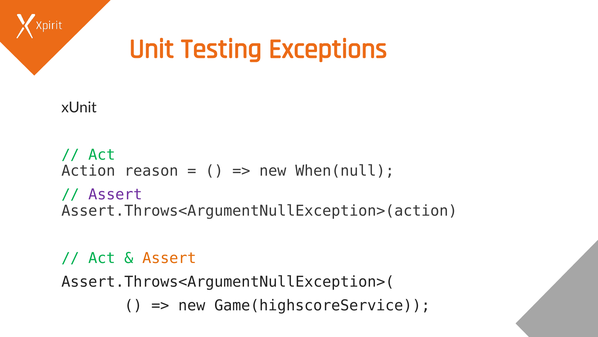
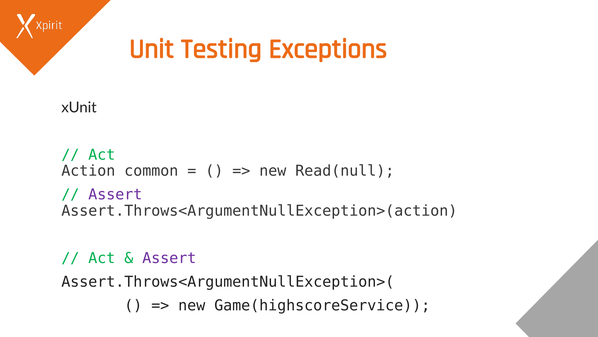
reason: reason -> common (151, 171)
When(null: When(null -> Read(null (345, 171)
Assert colour: orange -> purple (169, 258)
